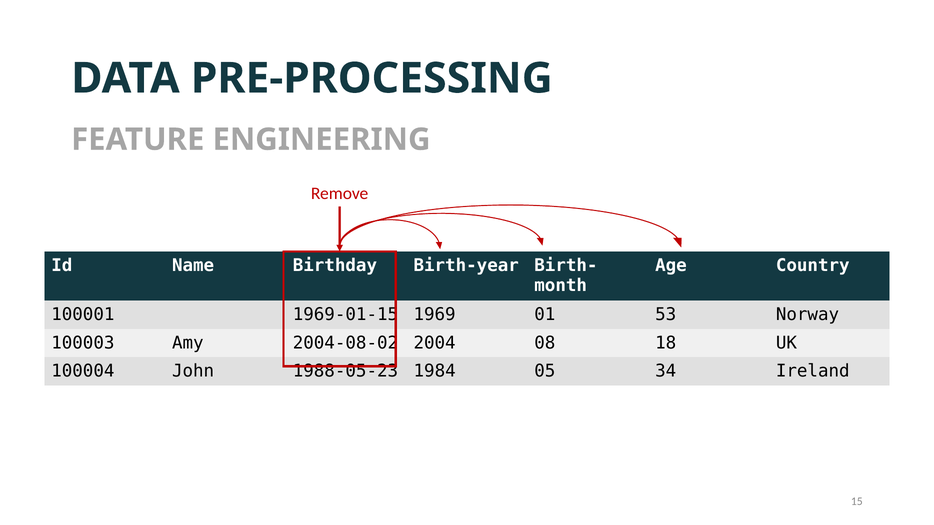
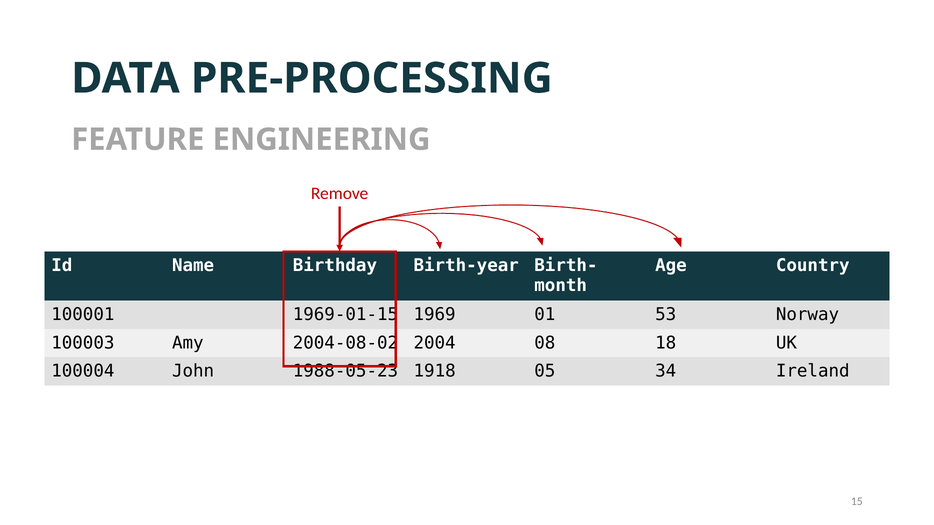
1984: 1984 -> 1918 (435, 371)
